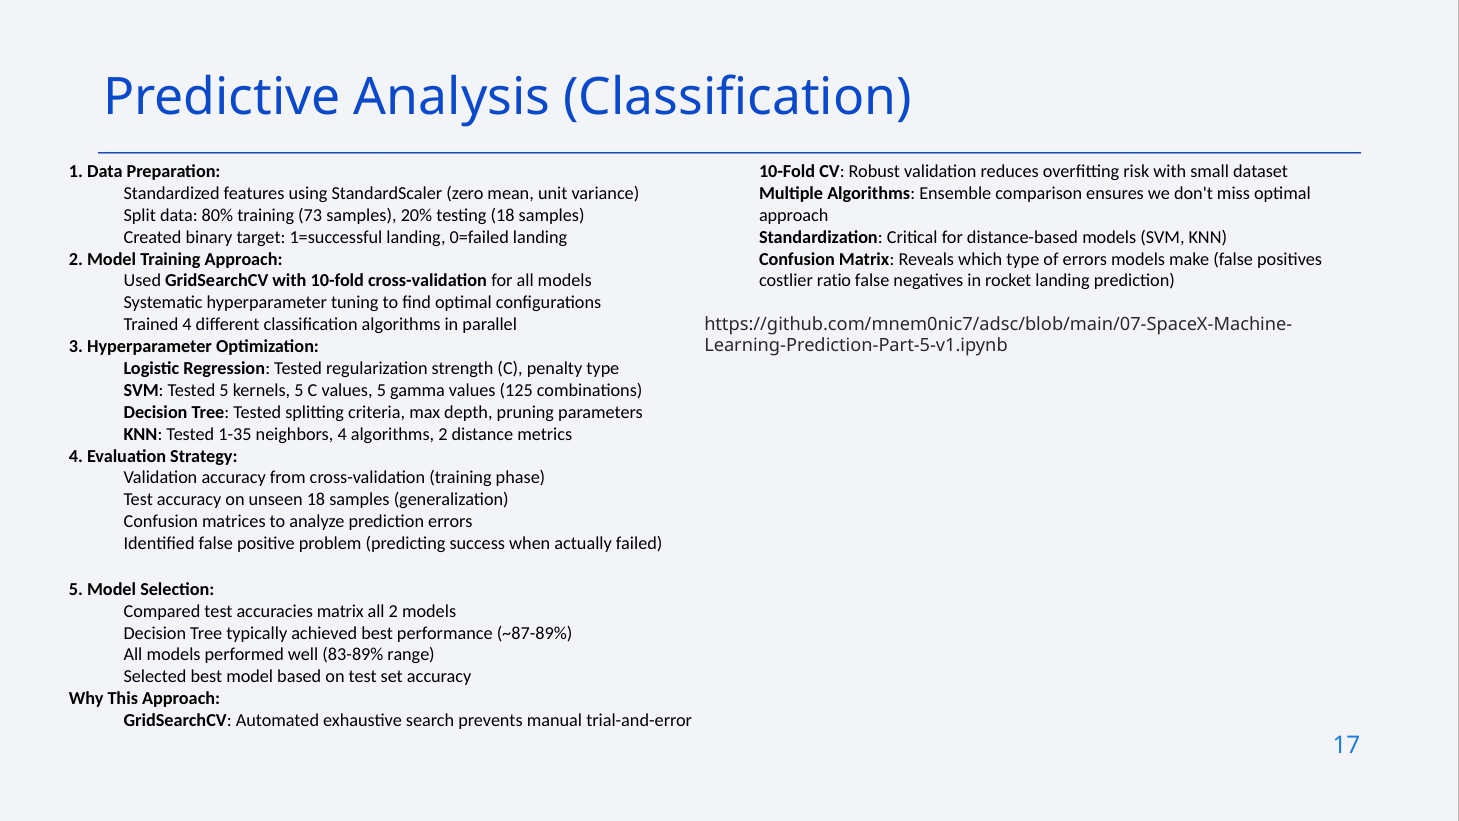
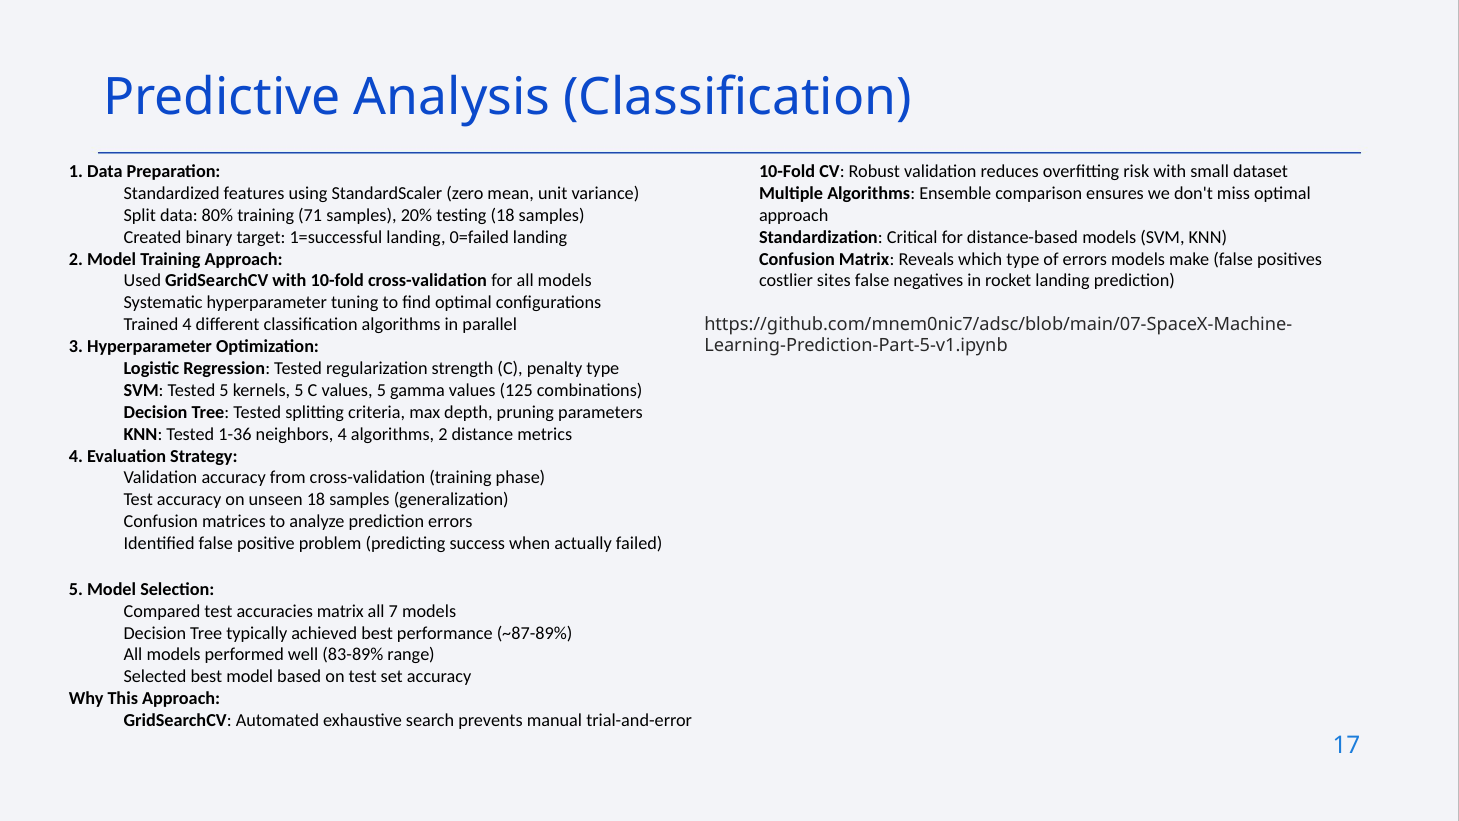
73: 73 -> 71 (310, 215)
ratio: ratio -> sites (834, 281)
1-35: 1-35 -> 1-36 (235, 434)
all 2: 2 -> 7 (393, 611)
